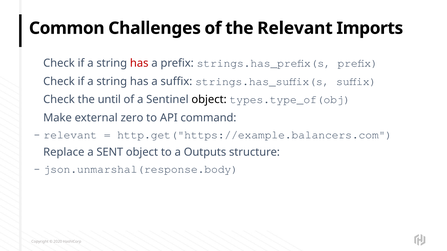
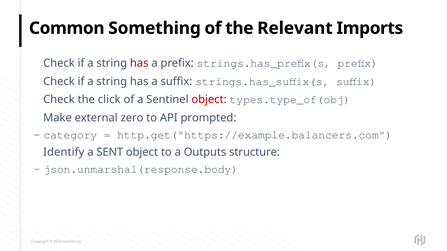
Challenges: Challenges -> Something (155, 28)
until: until -> click (109, 100)
object colour: black -> red (209, 100)
command: command -> prompted (208, 118)
relevant: relevant -> category (70, 135)
Replace: Replace -> Identify (64, 153)
